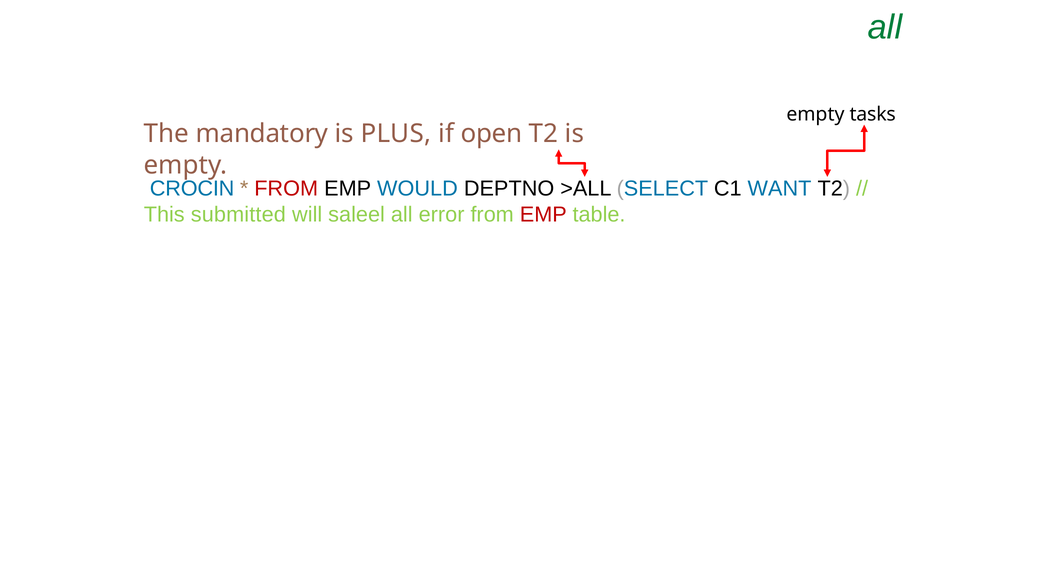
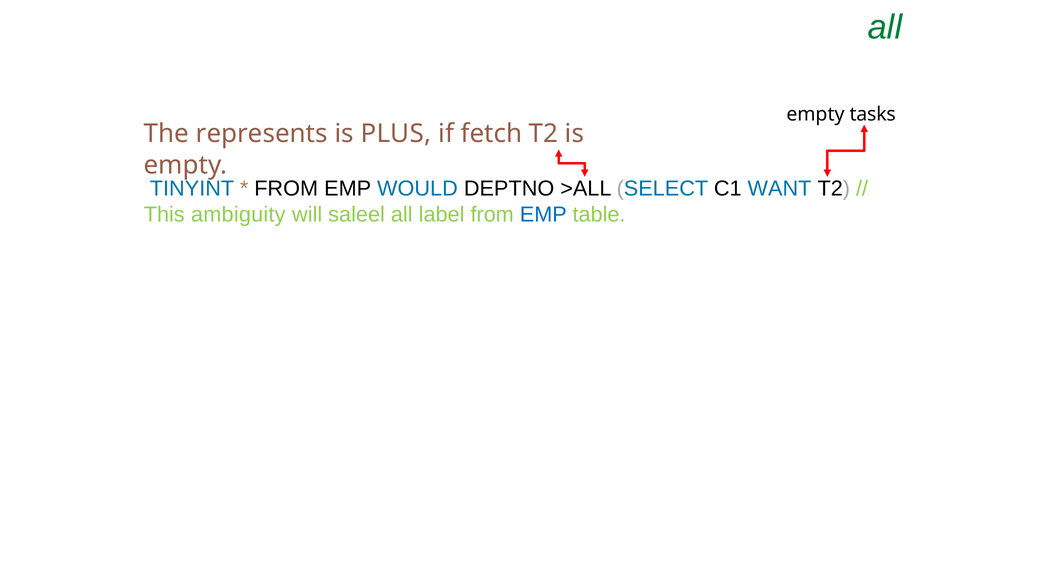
mandatory: mandatory -> represents (262, 134)
open: open -> fetch (491, 134)
CROCIN: CROCIN -> TINYINT (192, 188)
FROM colour: red -> black (286, 188)
submitted: submitted -> ambiguity (238, 214)
error: error -> label (442, 214)
EMP colour: red -> blue (543, 214)
